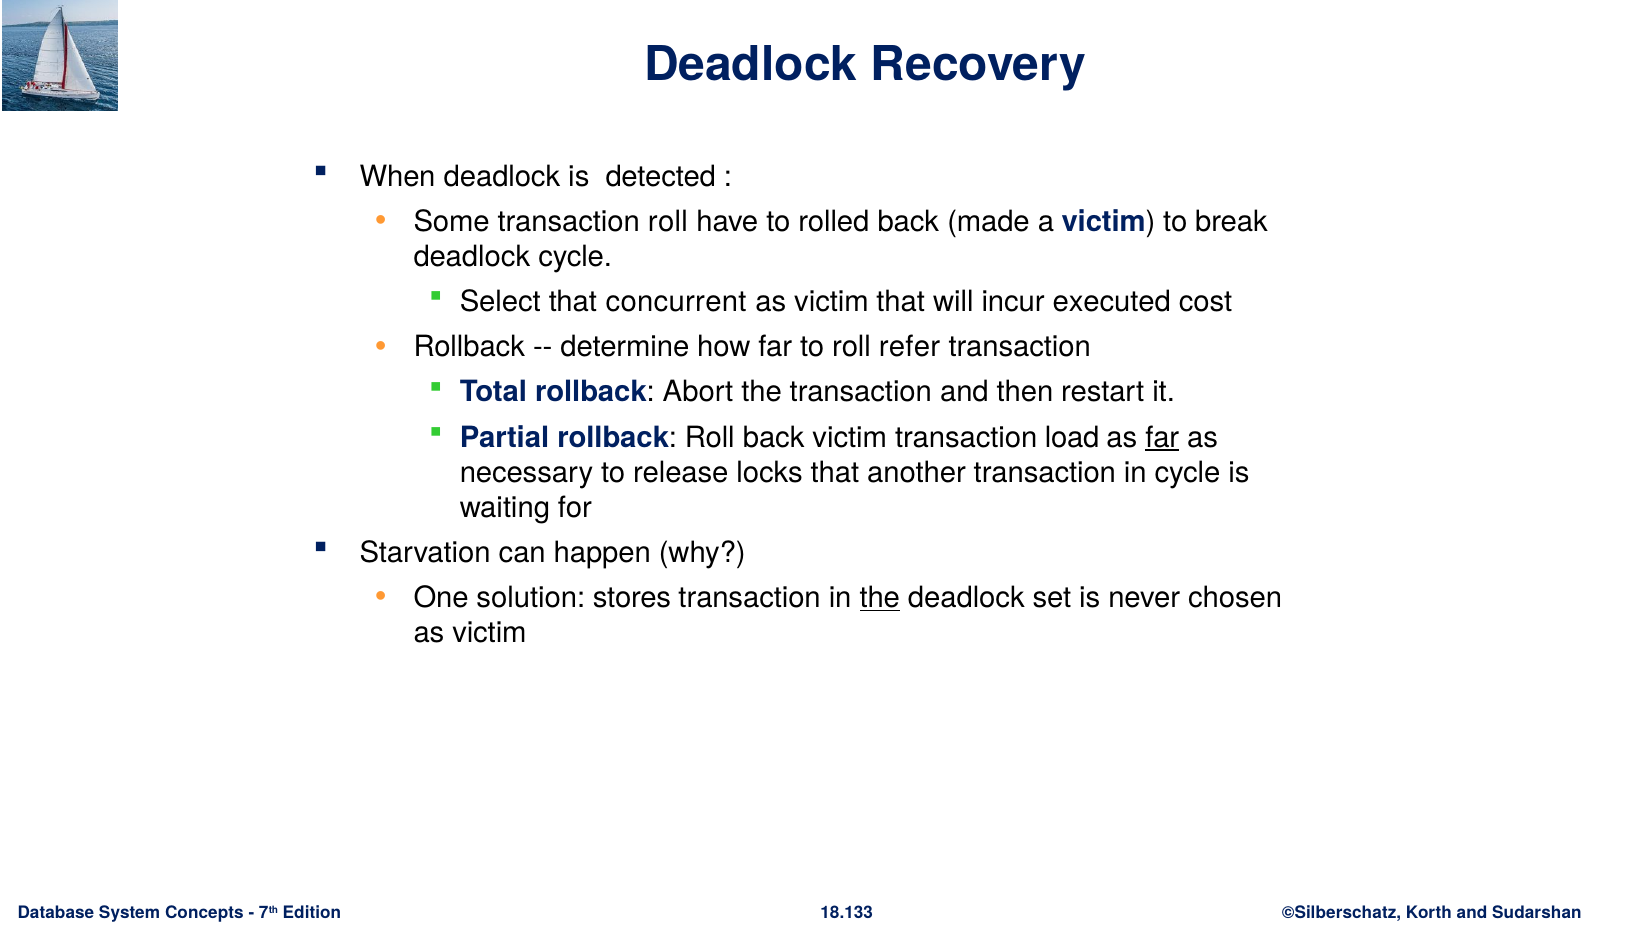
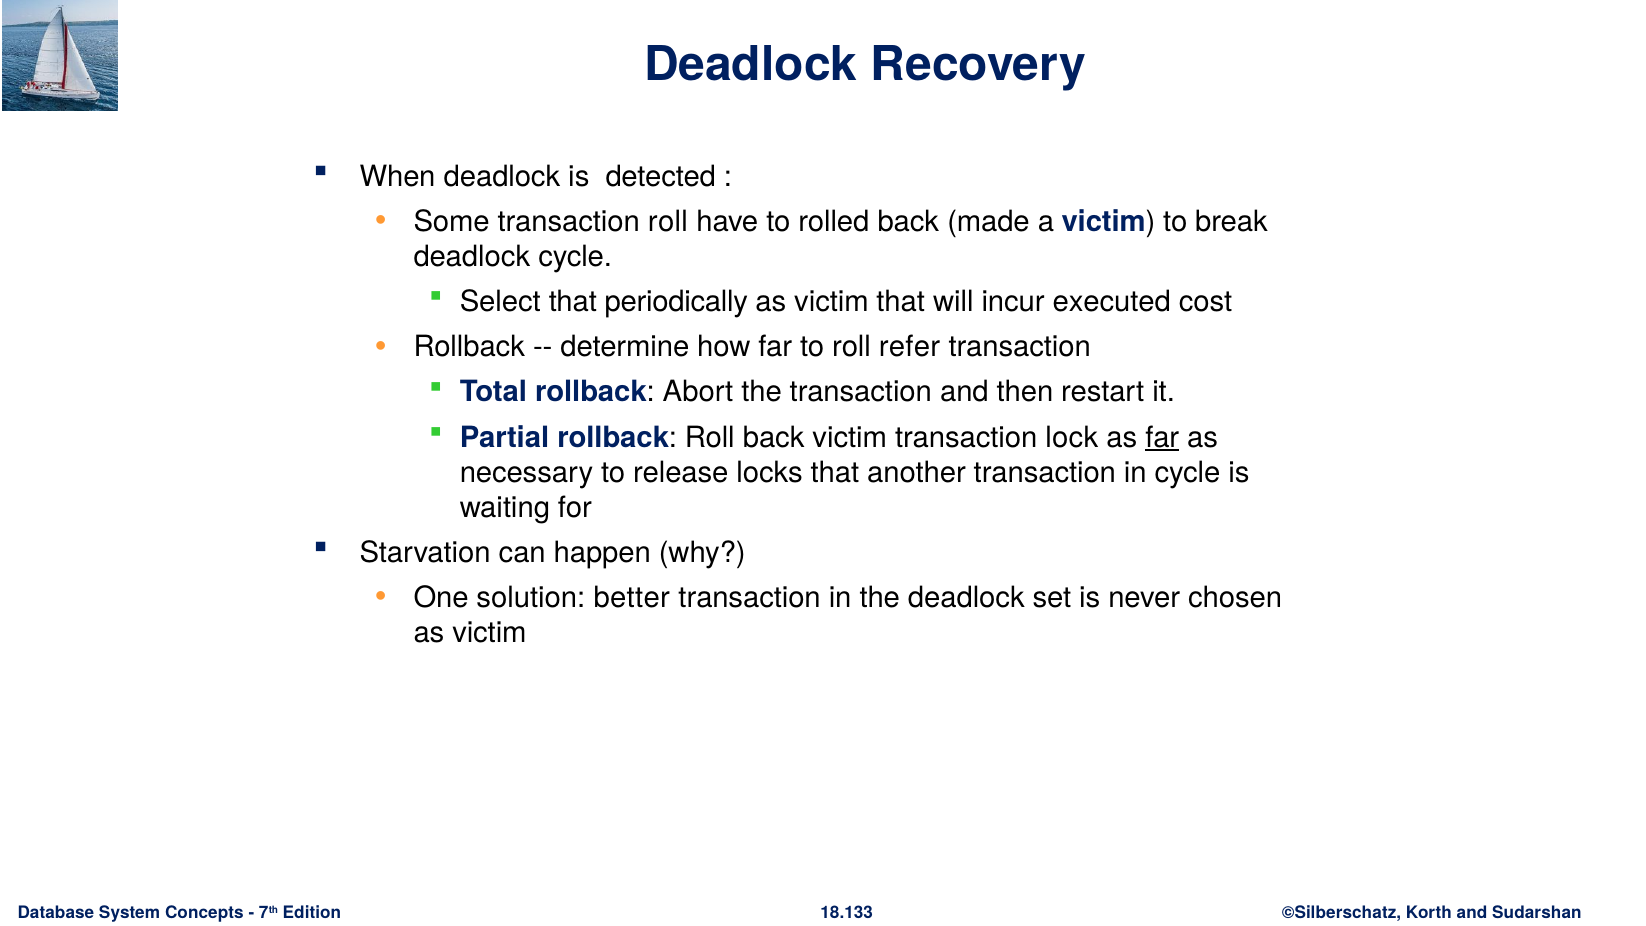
concurrent: concurrent -> periodically (676, 302)
load: load -> lock (1072, 437)
stores: stores -> better (632, 598)
the underline: present -> none (880, 598)
